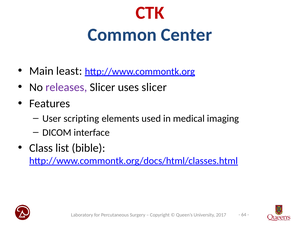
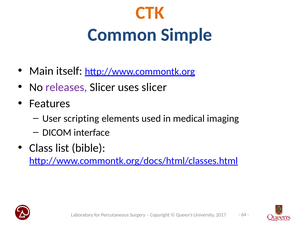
CTK colour: red -> orange (150, 13)
Center: Center -> Simple (187, 35)
least: least -> itself (69, 71)
